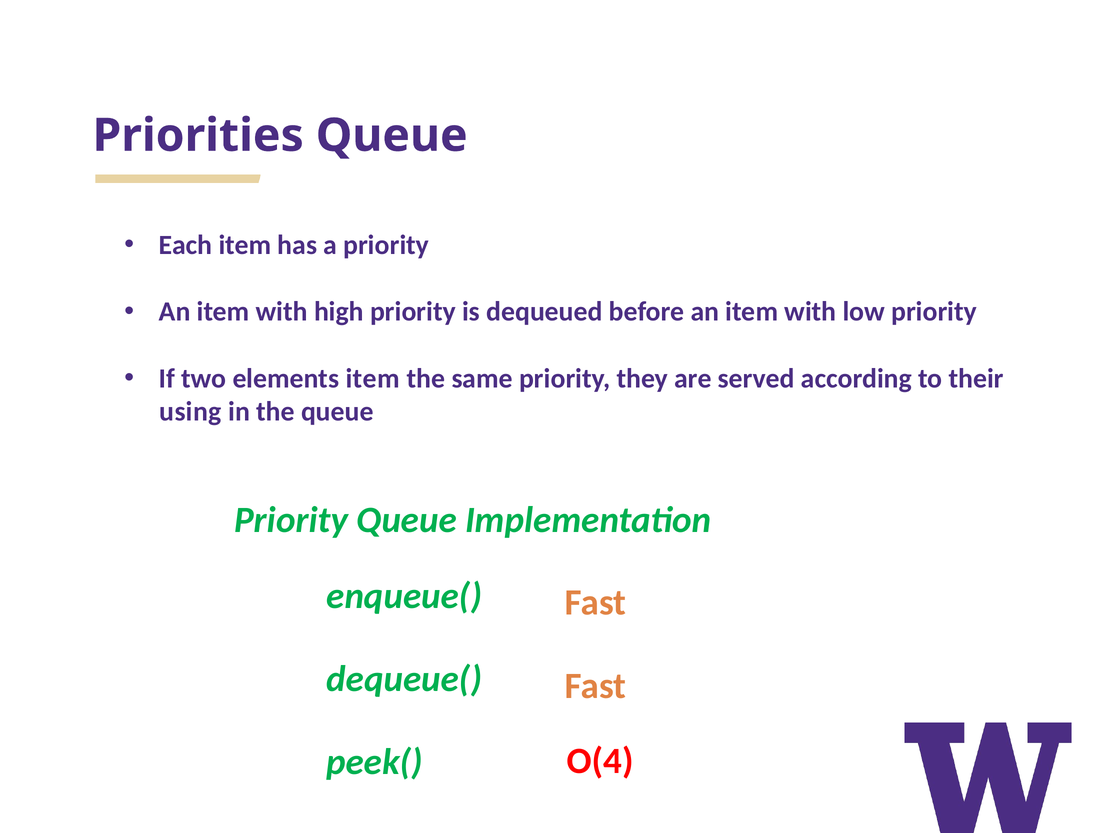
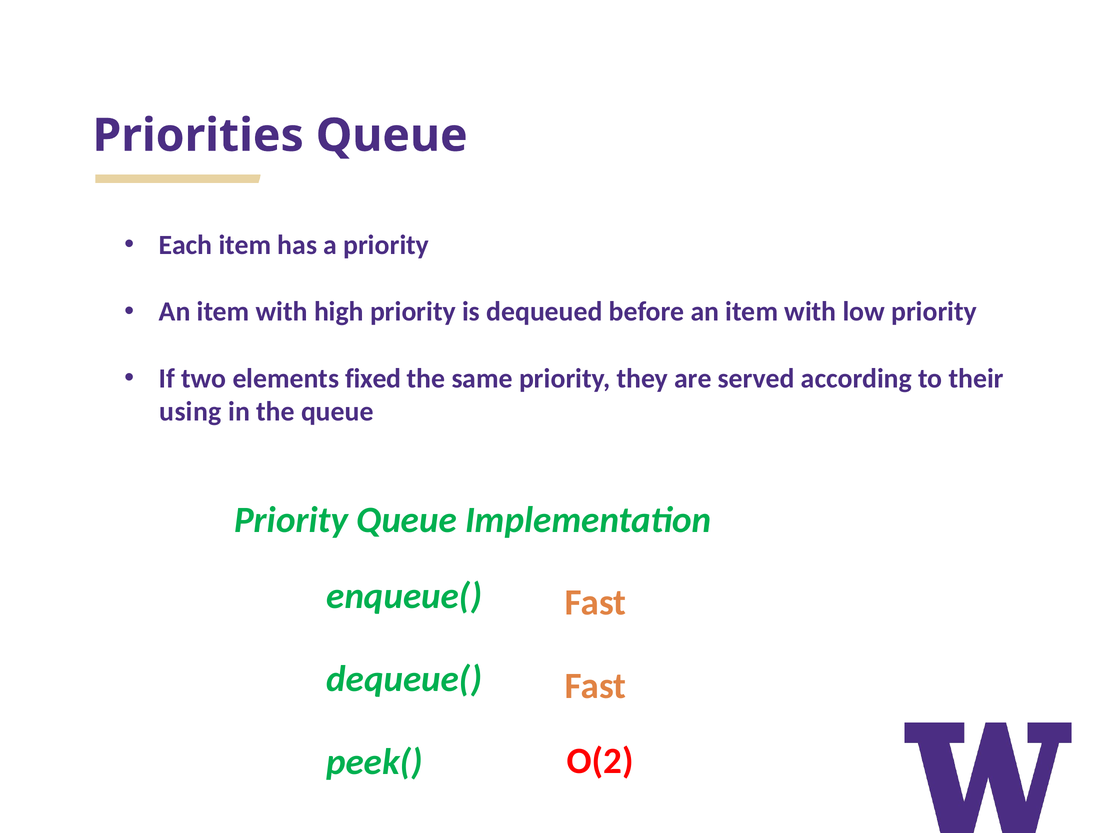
elements item: item -> fixed (373, 379)
O(4: O(4 -> O(2 (600, 761)
